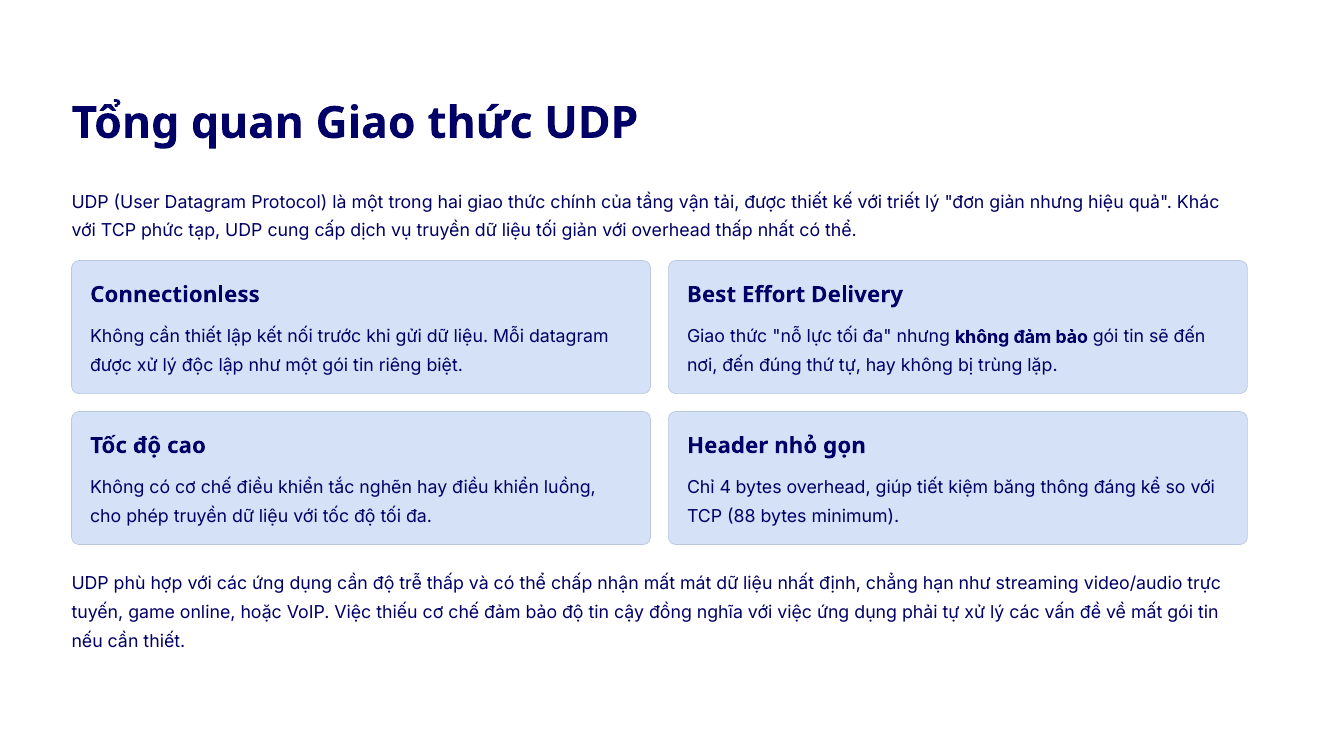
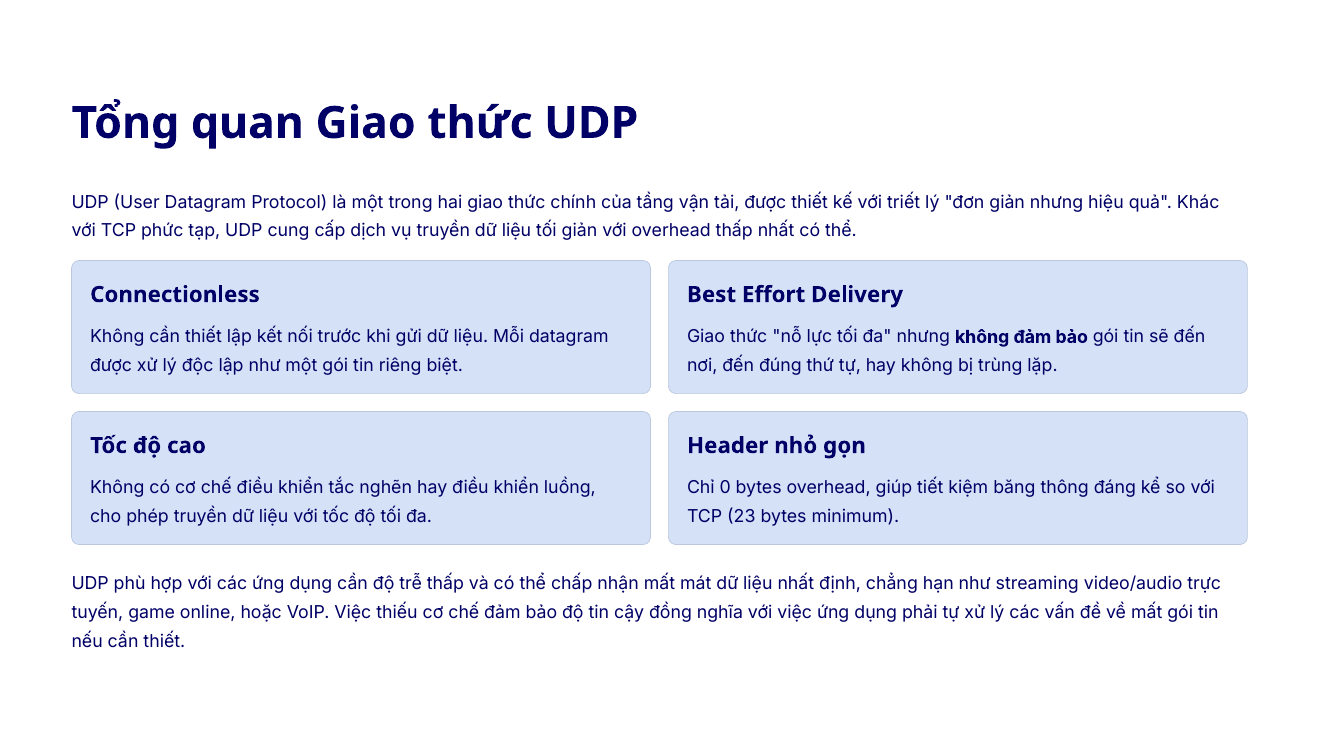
4: 4 -> 0 (725, 488)
88: 88 -> 23 (741, 517)
